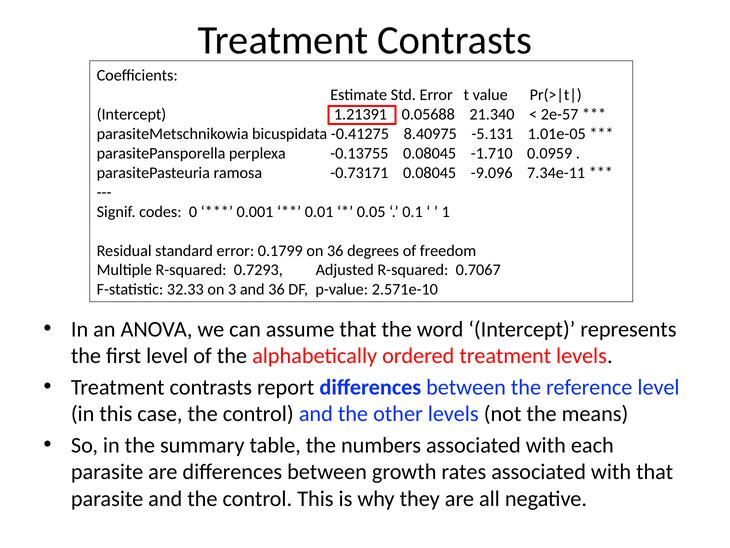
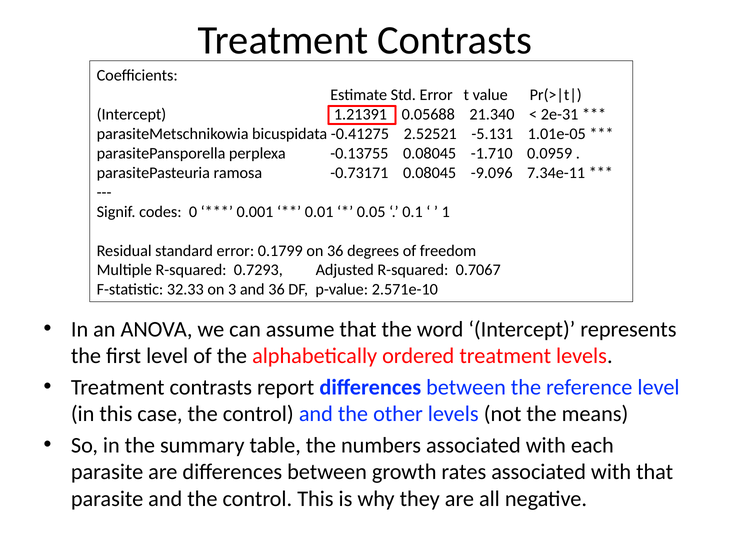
2e-57: 2e-57 -> 2e-31 (560, 114)
8.40975: 8.40975 -> 2.52521 (430, 134)
